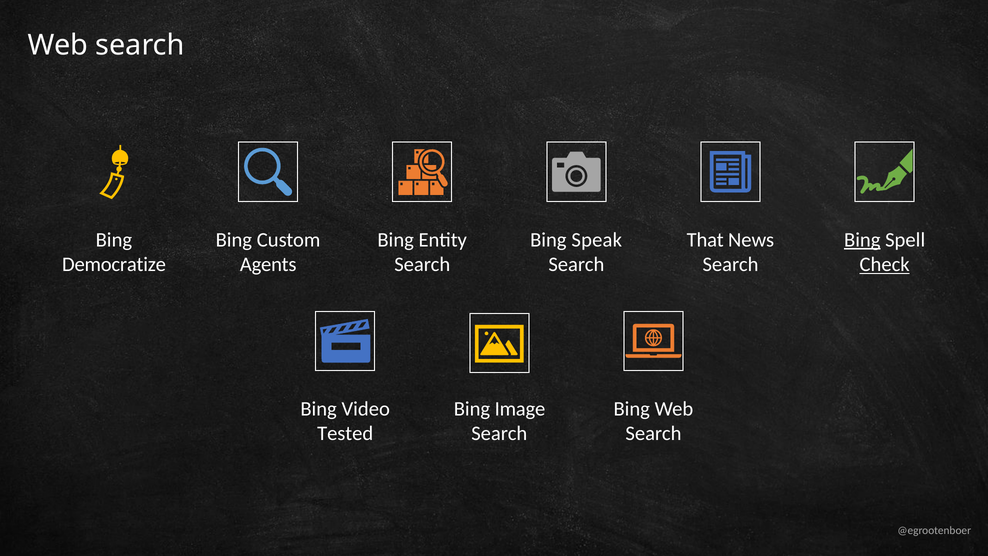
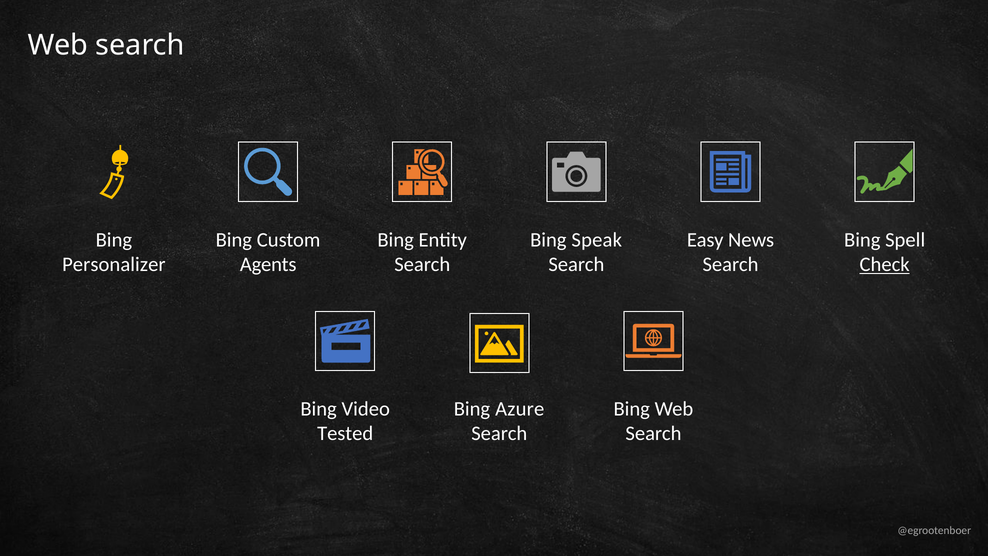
That: That -> Easy (705, 240)
Bing underline: present -> none (862, 240)
Democratize: Democratize -> Personalizer (114, 264)
Image: Image -> Azure (520, 409)
